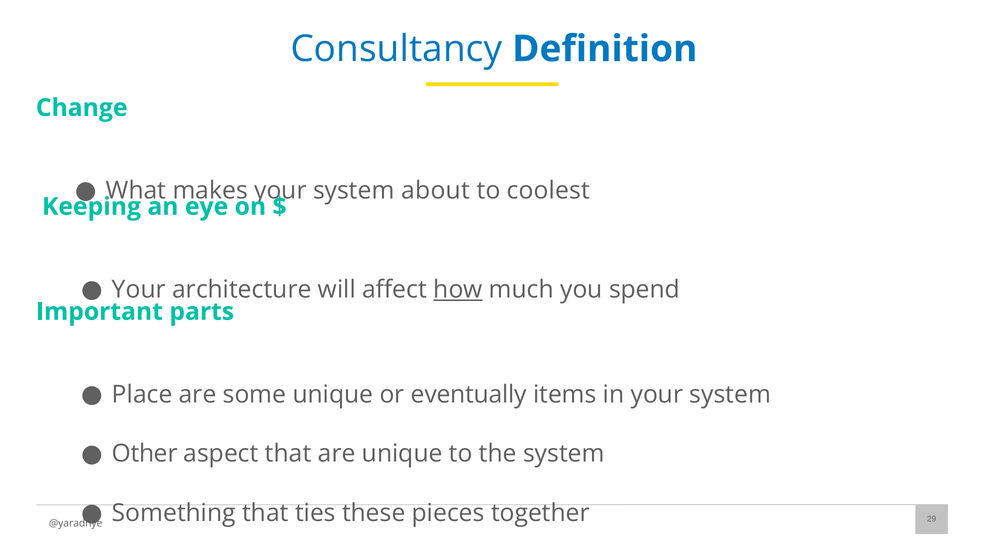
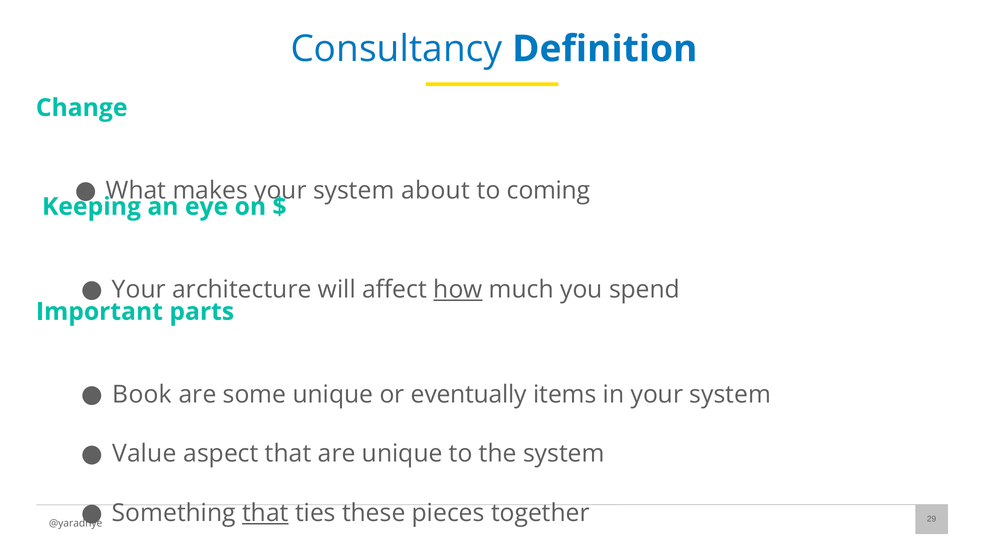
coolest: coolest -> coming (549, 191)
Place: Place -> Book (142, 394)
Other: Other -> Value (144, 454)
that underline: none -> present (265, 513)
